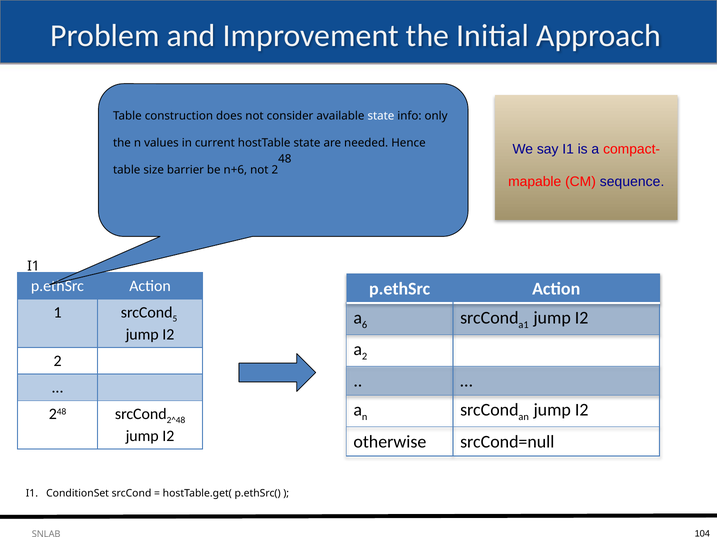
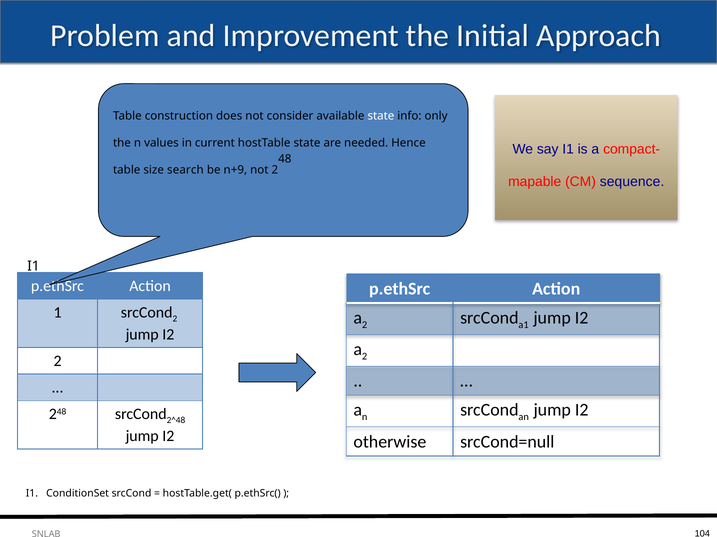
barrier: barrier -> search (185, 170)
n+6: n+6 -> n+9 (235, 170)
srcCond 5: 5 -> 2 (175, 319)
6: 6 -> 2 (365, 325)
